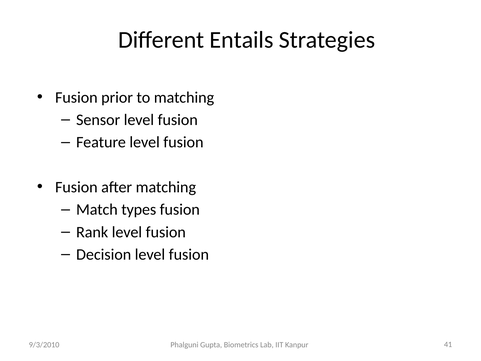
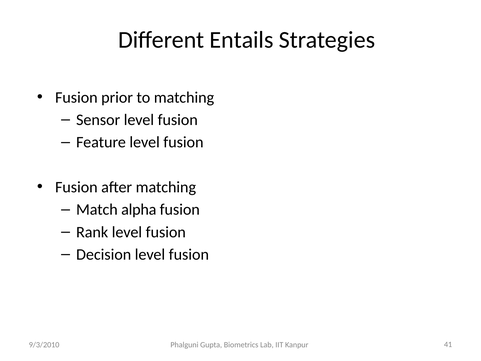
types: types -> alpha (139, 210)
